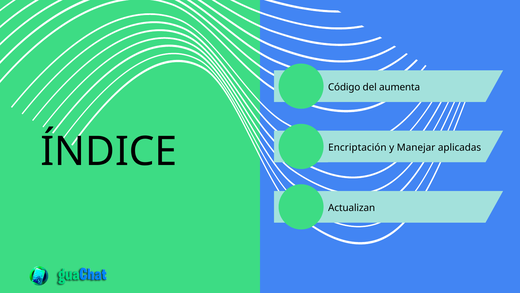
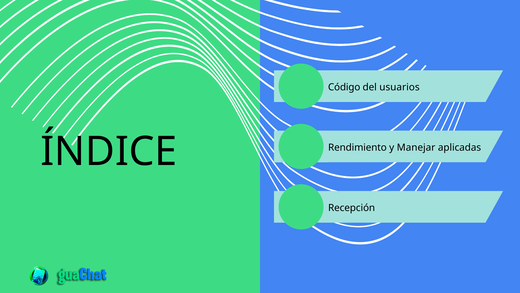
aumenta: aumenta -> usuarios (399, 87)
Encriptación: Encriptación -> Rendimiento (357, 147)
Actualizan: Actualizan -> Recepción (352, 208)
